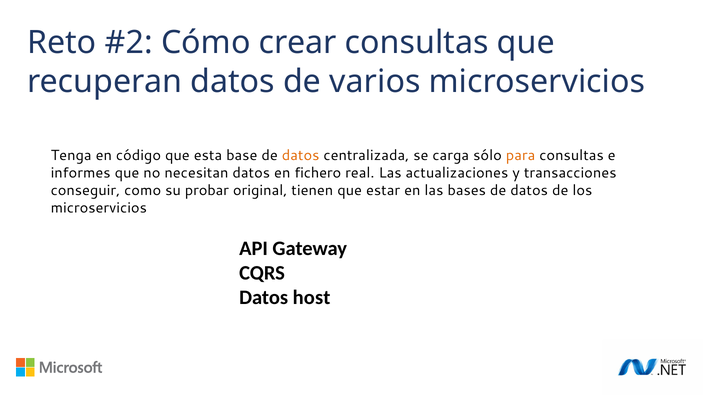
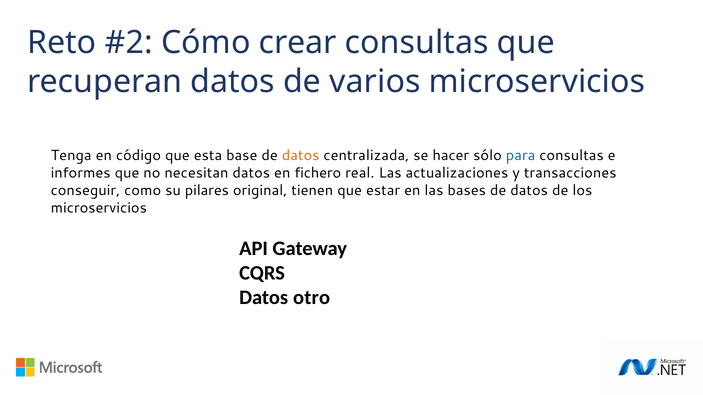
carga: carga -> hacer (451, 156)
para colour: orange -> blue (521, 156)
probar: probar -> pilares (207, 191)
host: host -> otro (312, 298)
